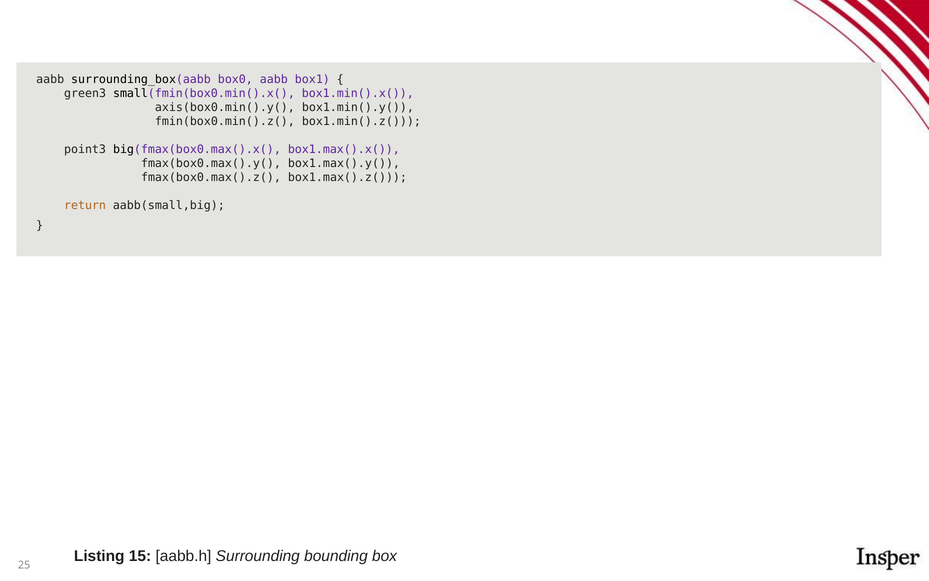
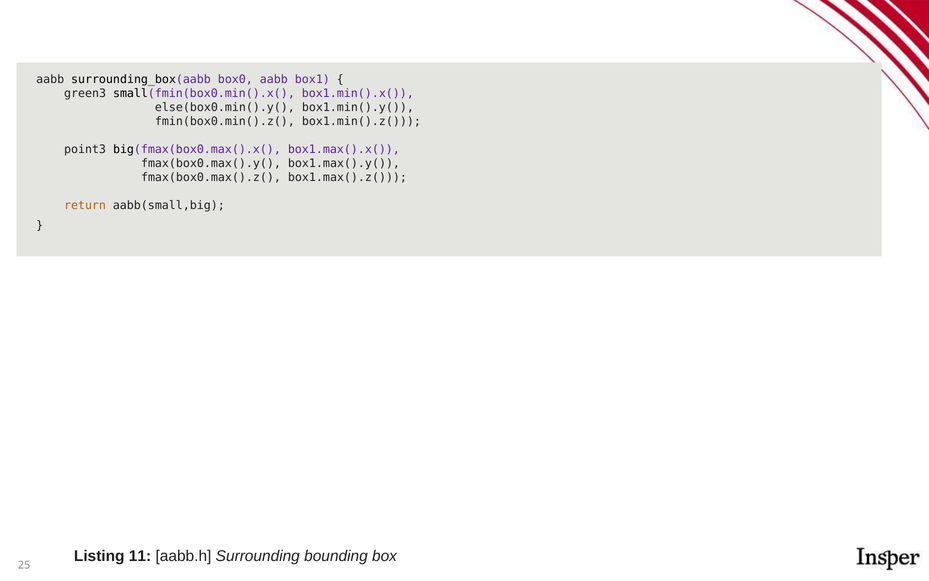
axis(box0.min().y(: axis(box0.min().y( -> else(box0.min().y( (225, 107)
15: 15 -> 11 (140, 556)
